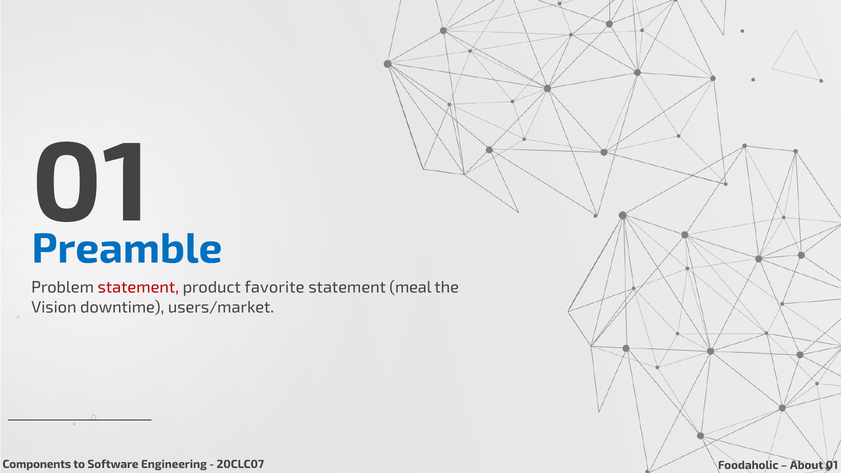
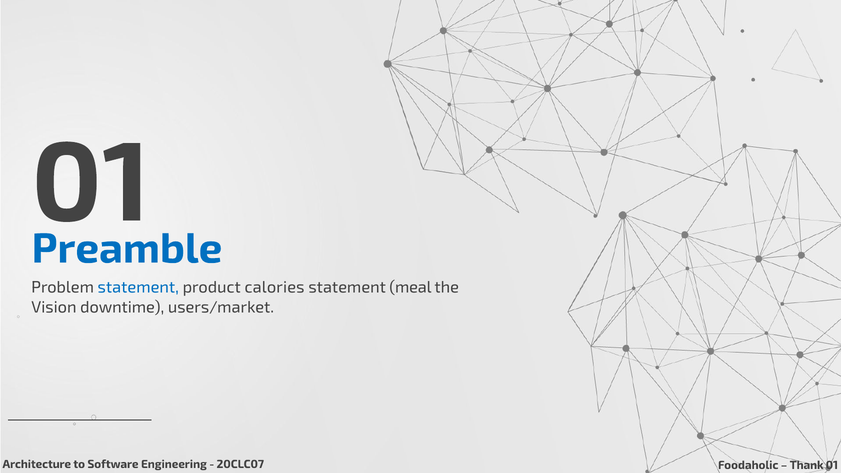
statement colour: red -> blue (138, 288)
favorite: favorite -> calories (275, 288)
Components: Components -> Architecture (37, 464)
About: About -> Thank (807, 465)
